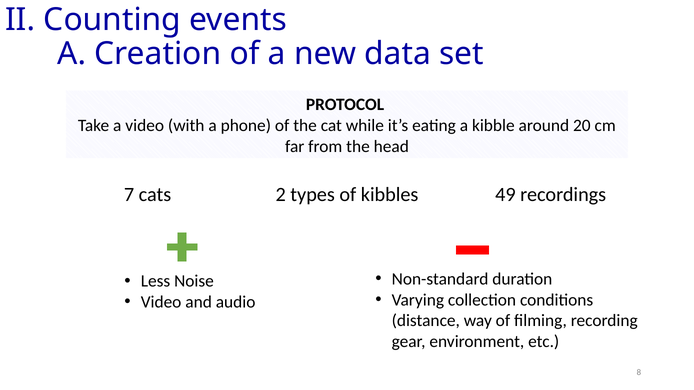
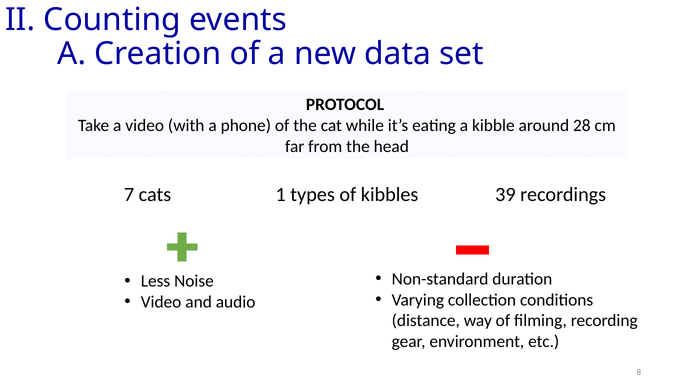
20: 20 -> 28 (582, 126)
2: 2 -> 1 (281, 195)
49: 49 -> 39 (505, 195)
